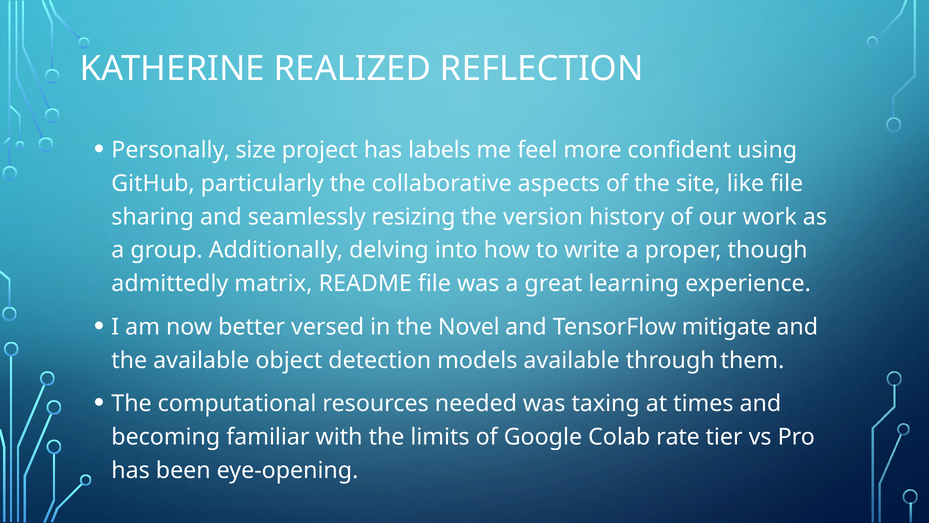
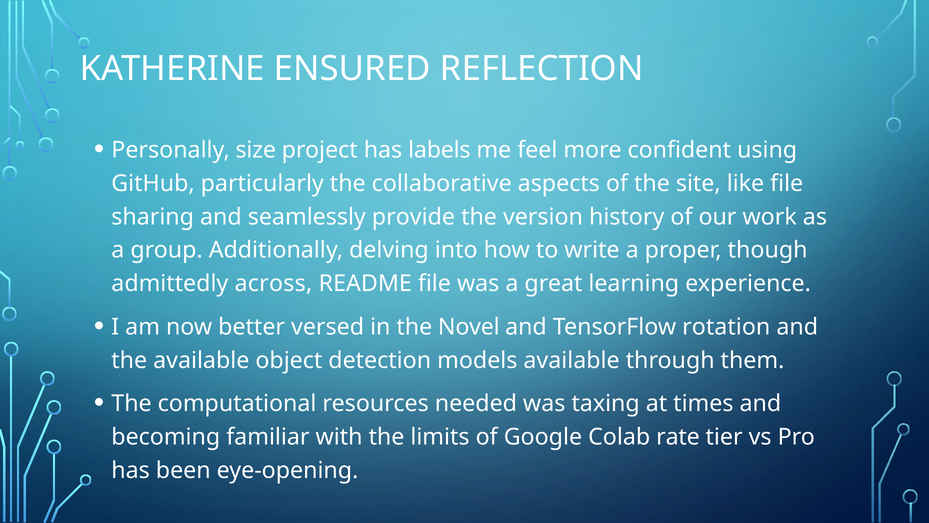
REALIZED: REALIZED -> ENSURED (352, 69)
resizing: resizing -> provide (413, 217)
matrix: matrix -> across (273, 284)
mitigate: mitigate -> rotation (726, 327)
